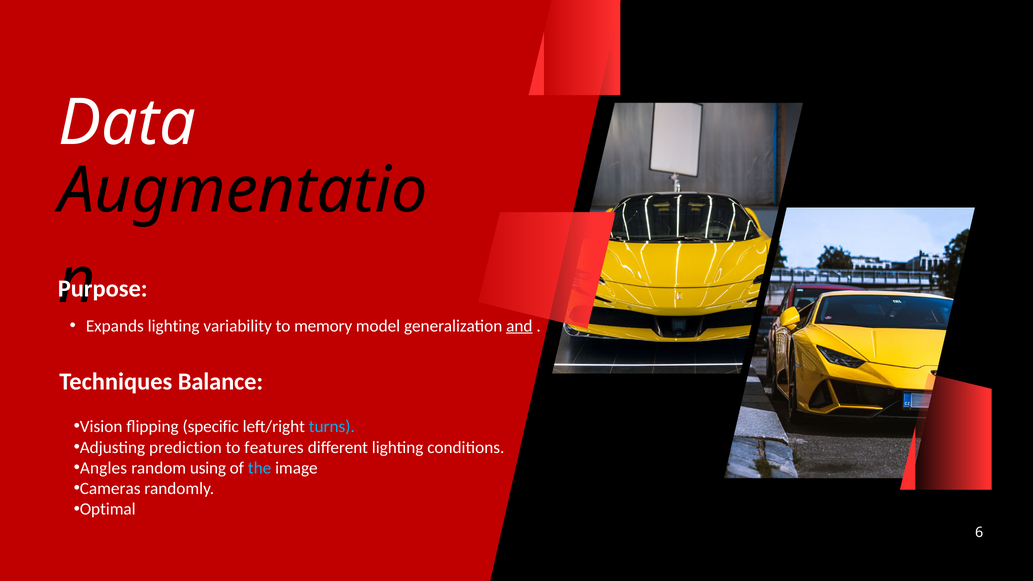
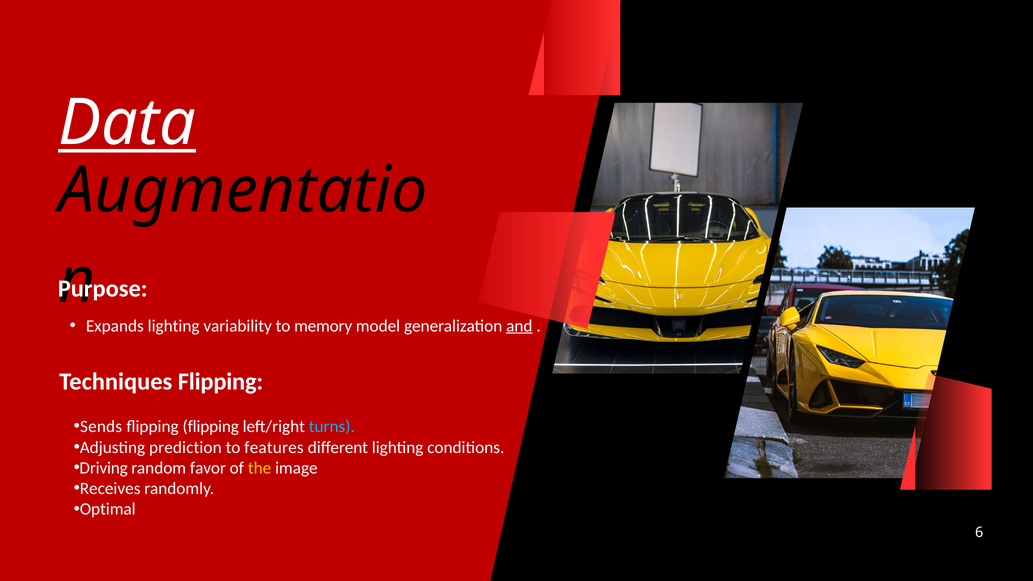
Data underline: none -> present (127, 123)
Techniques Balance: Balance -> Flipping (221, 382)
Vision: Vision -> Sends (101, 427)
flipping specific: specific -> flipping (211, 427)
Angles: Angles -> Driving (104, 468)
using: using -> favor (208, 468)
the colour: light blue -> yellow (260, 468)
Cameras: Cameras -> Receives (110, 489)
